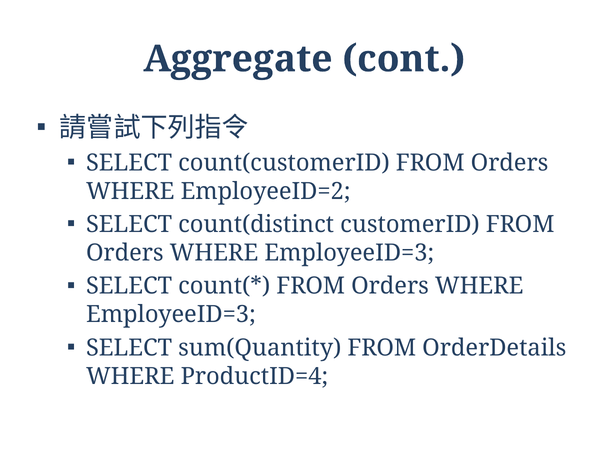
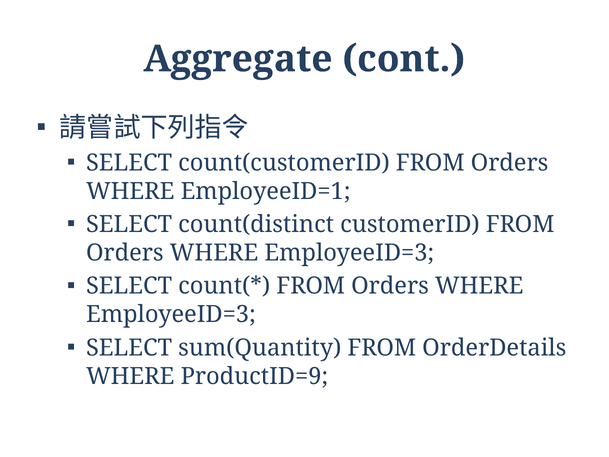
EmployeeID=2: EmployeeID=2 -> EmployeeID=1 (266, 191)
ProductID=4: ProductID=4 -> ProductID=9 (254, 376)
